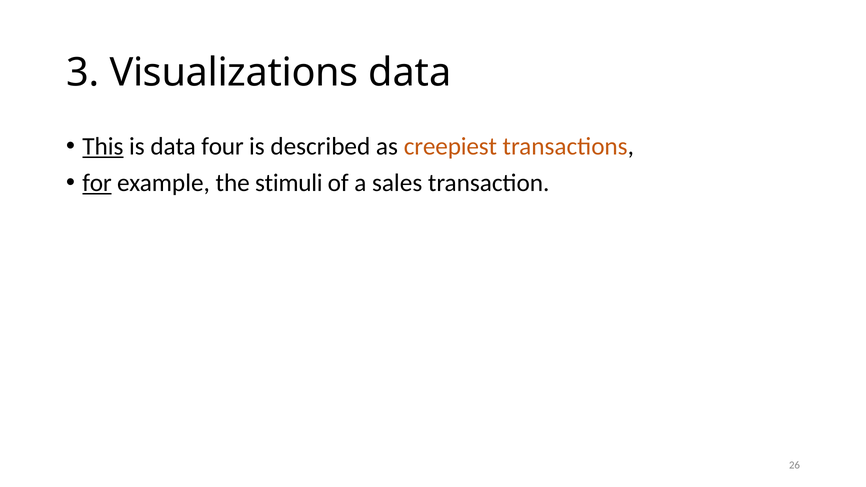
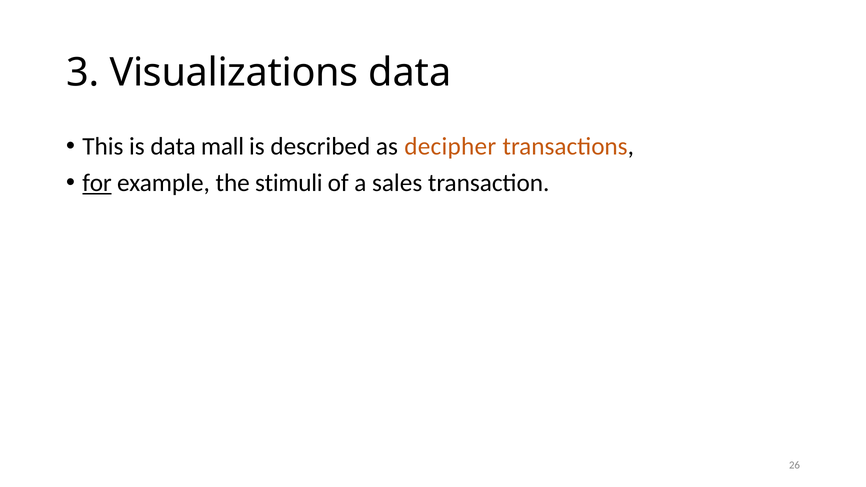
This underline: present -> none (103, 146)
four: four -> mall (223, 146)
creepiest: creepiest -> decipher (450, 146)
